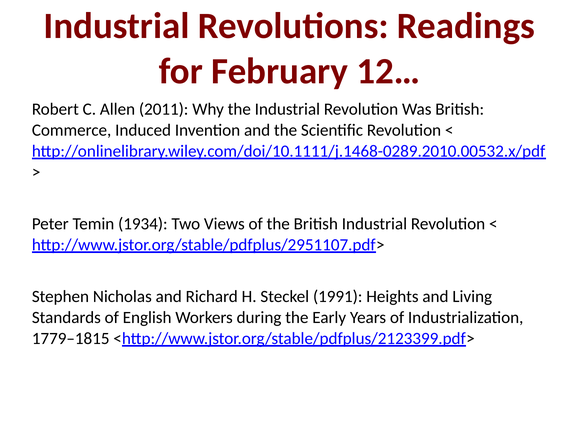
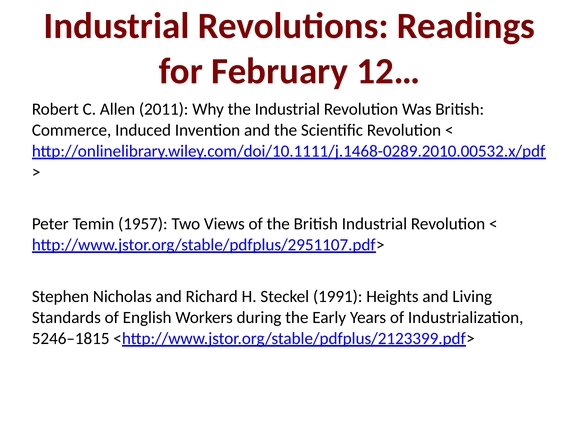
1934: 1934 -> 1957 (143, 223)
1779–1815: 1779–1815 -> 5246–1815 (71, 338)
